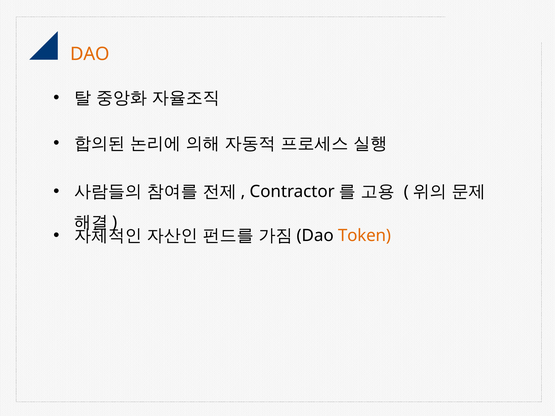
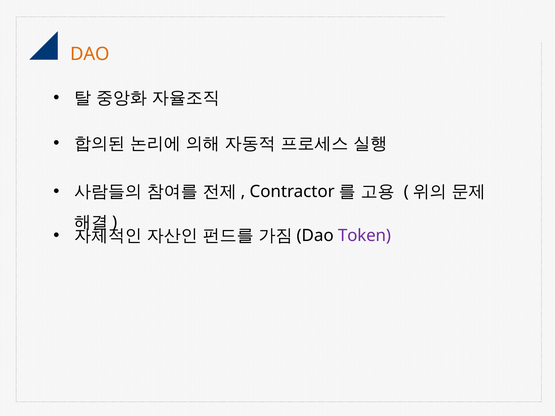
Token colour: orange -> purple (364, 236)
